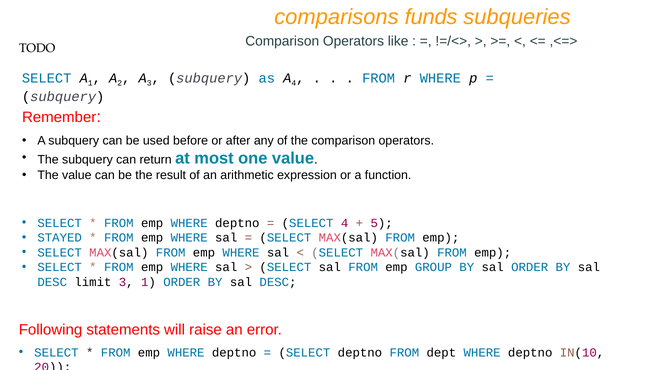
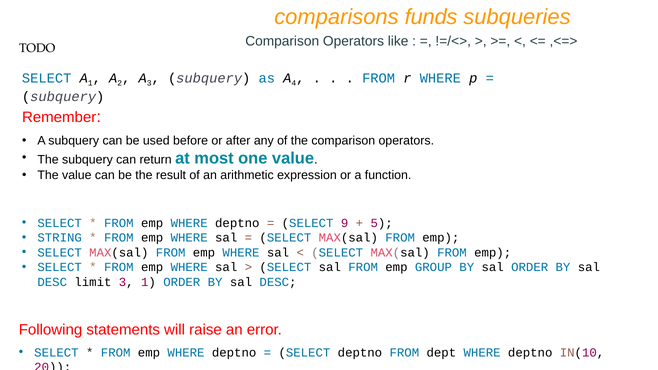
SELECT 4: 4 -> 9 (345, 223)
STAYED: STAYED -> STRING (60, 238)
